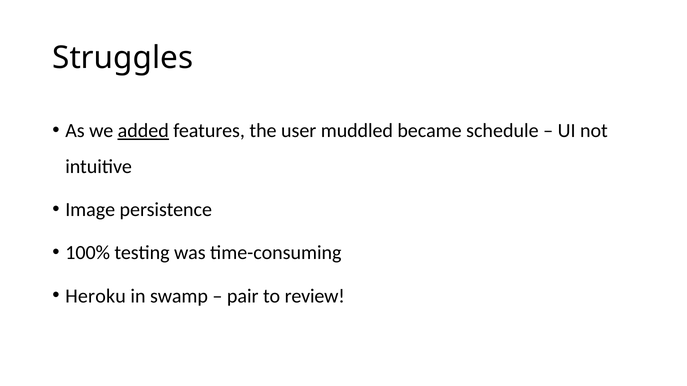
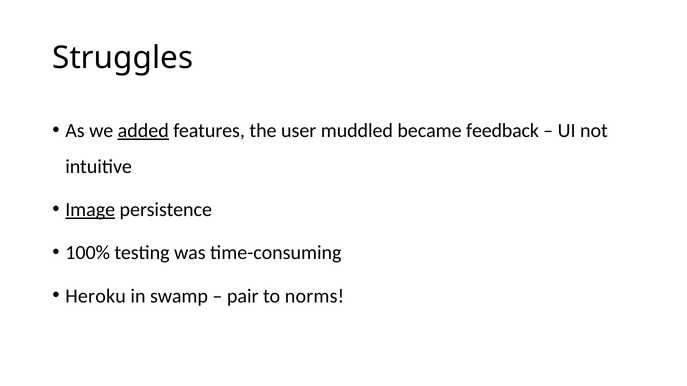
schedule: schedule -> feedback (503, 131)
Image underline: none -> present (90, 210)
review: review -> norms (315, 296)
